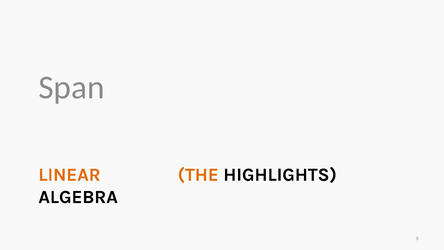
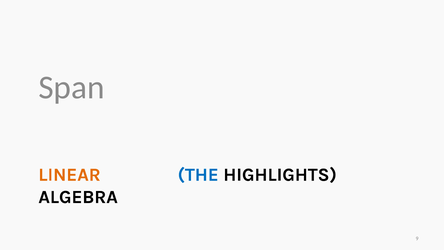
THE colour: orange -> blue (198, 175)
